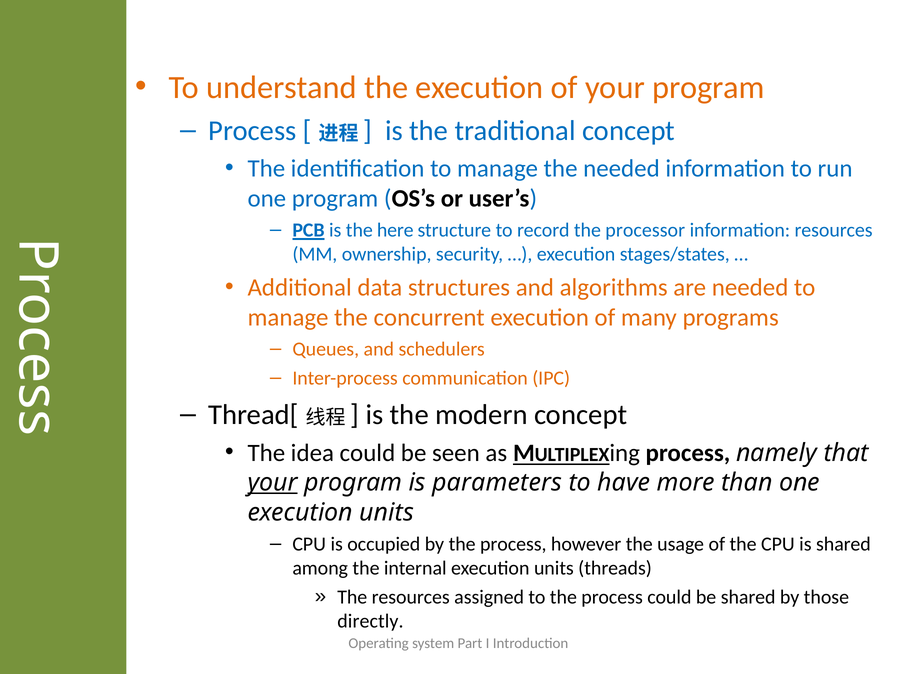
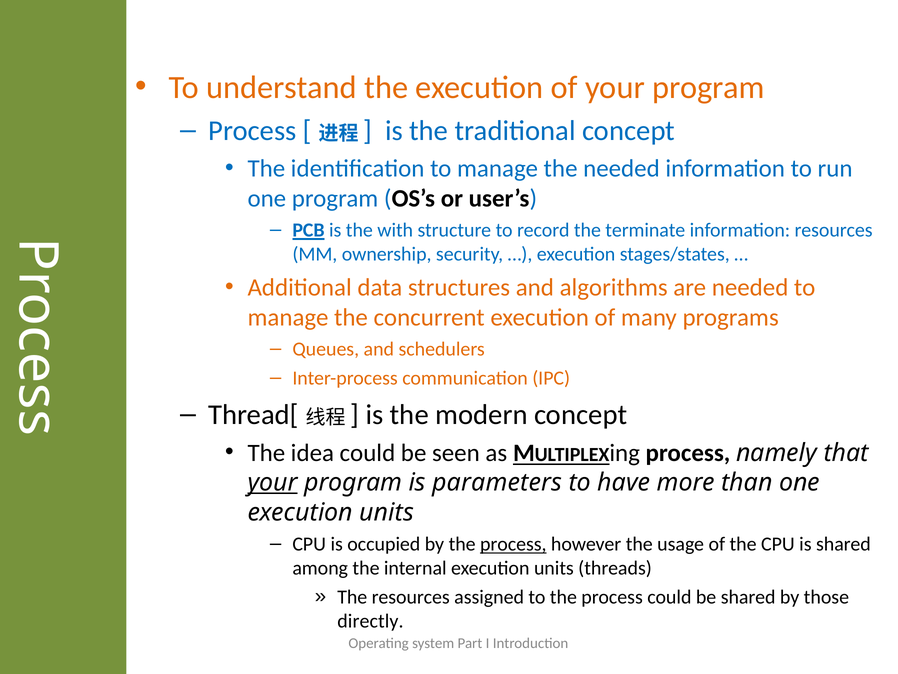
here: here -> with (395, 230)
processor: processor -> terminate (645, 230)
process underline: none -> present (513, 544)
